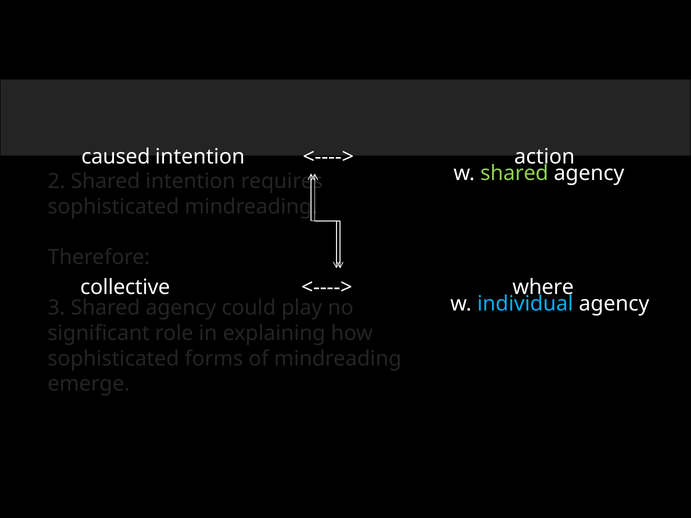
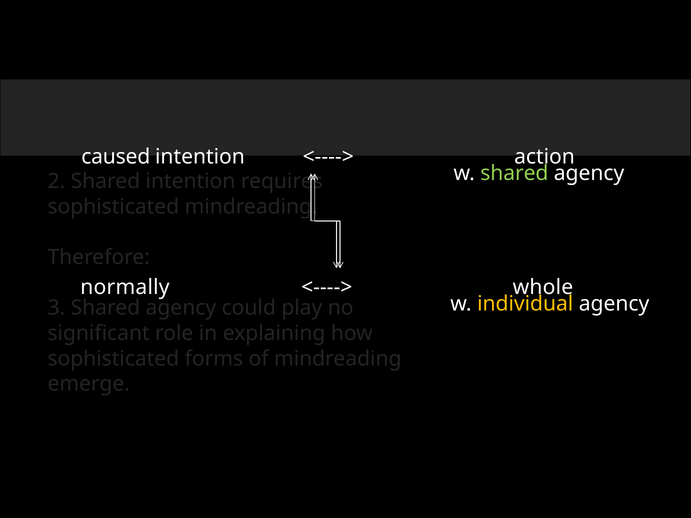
collective: collective -> normally (125, 288)
where: where -> whole (543, 288)
individual colour: light blue -> yellow (525, 304)
